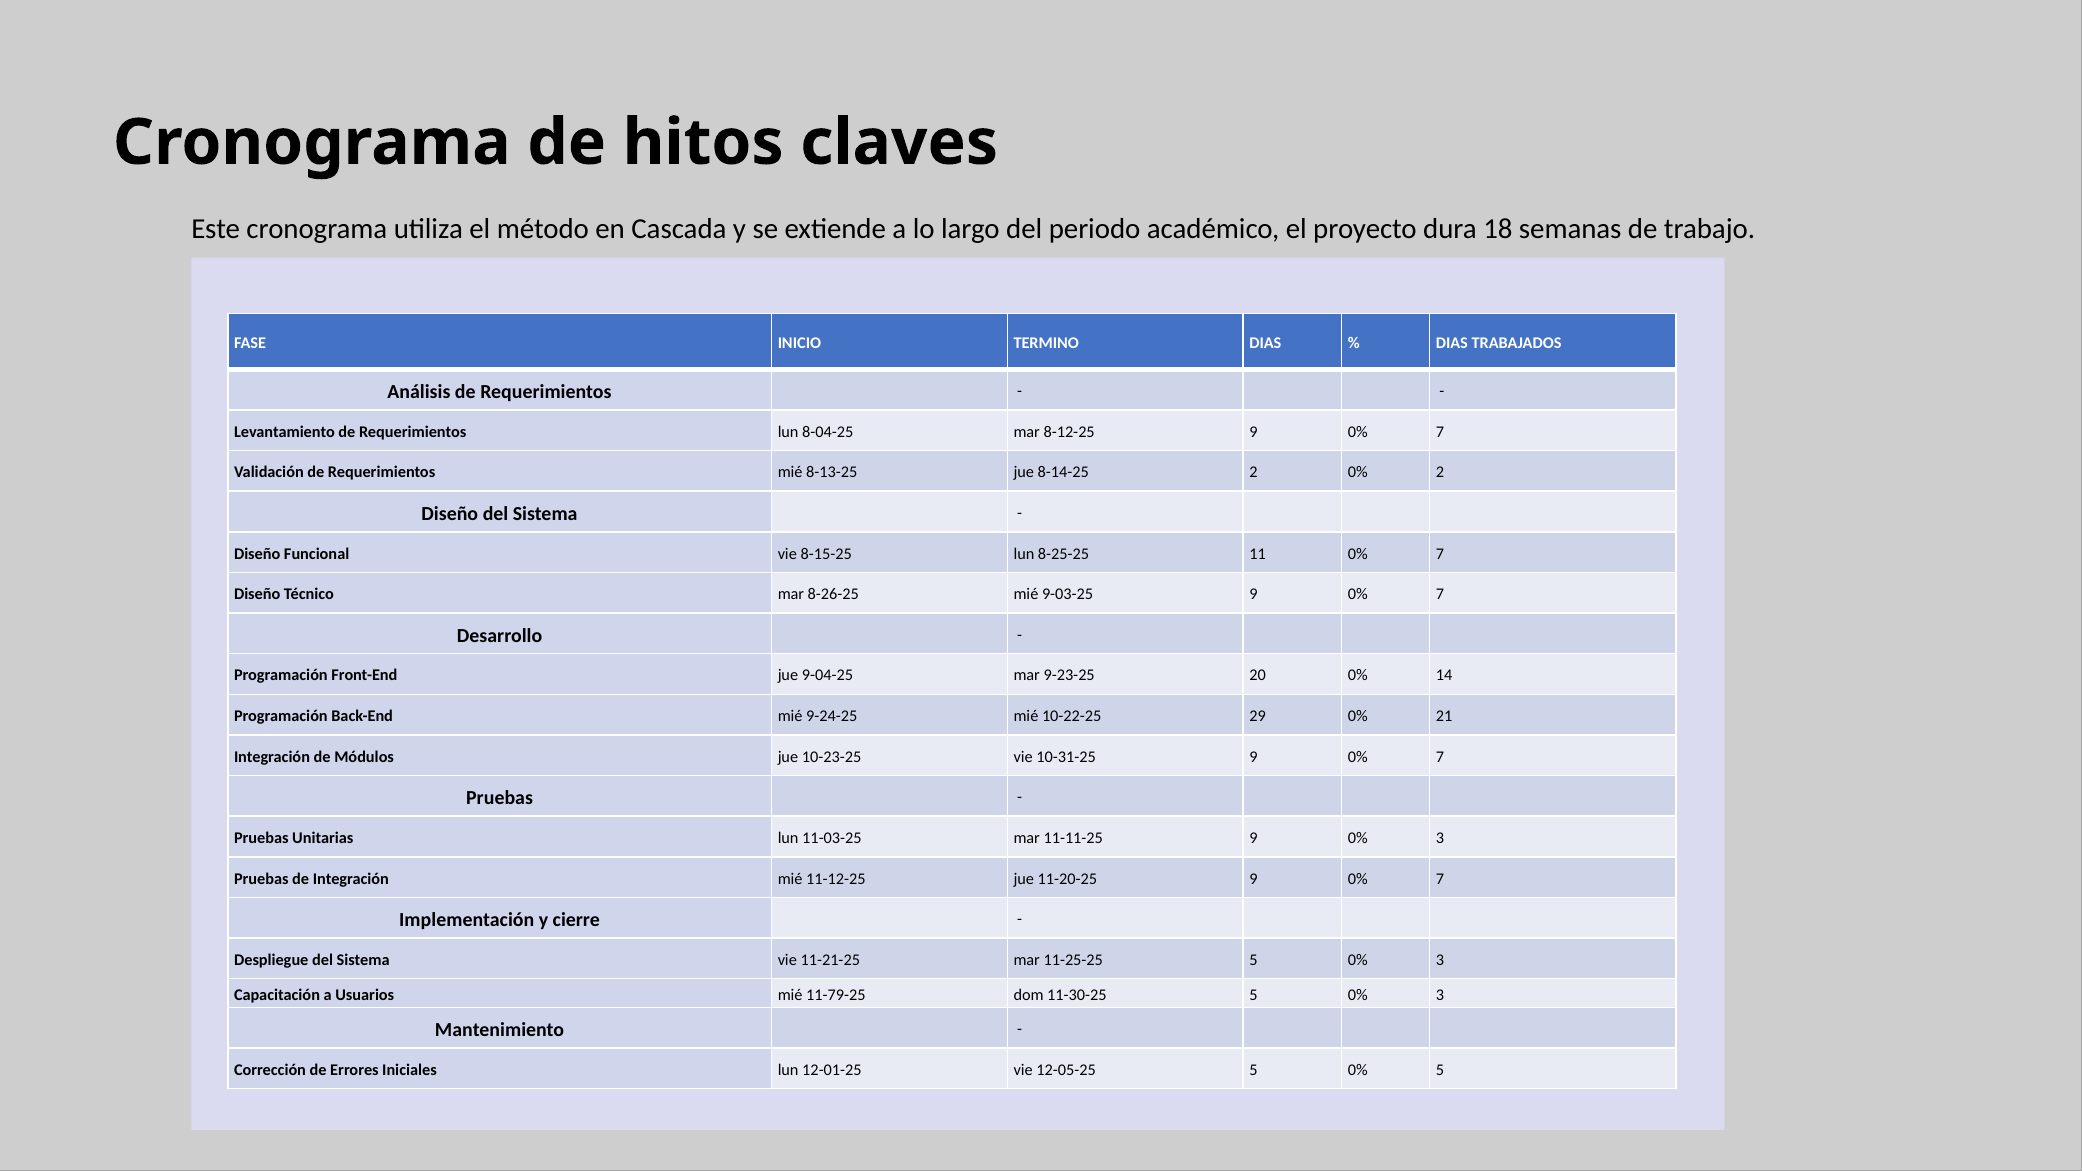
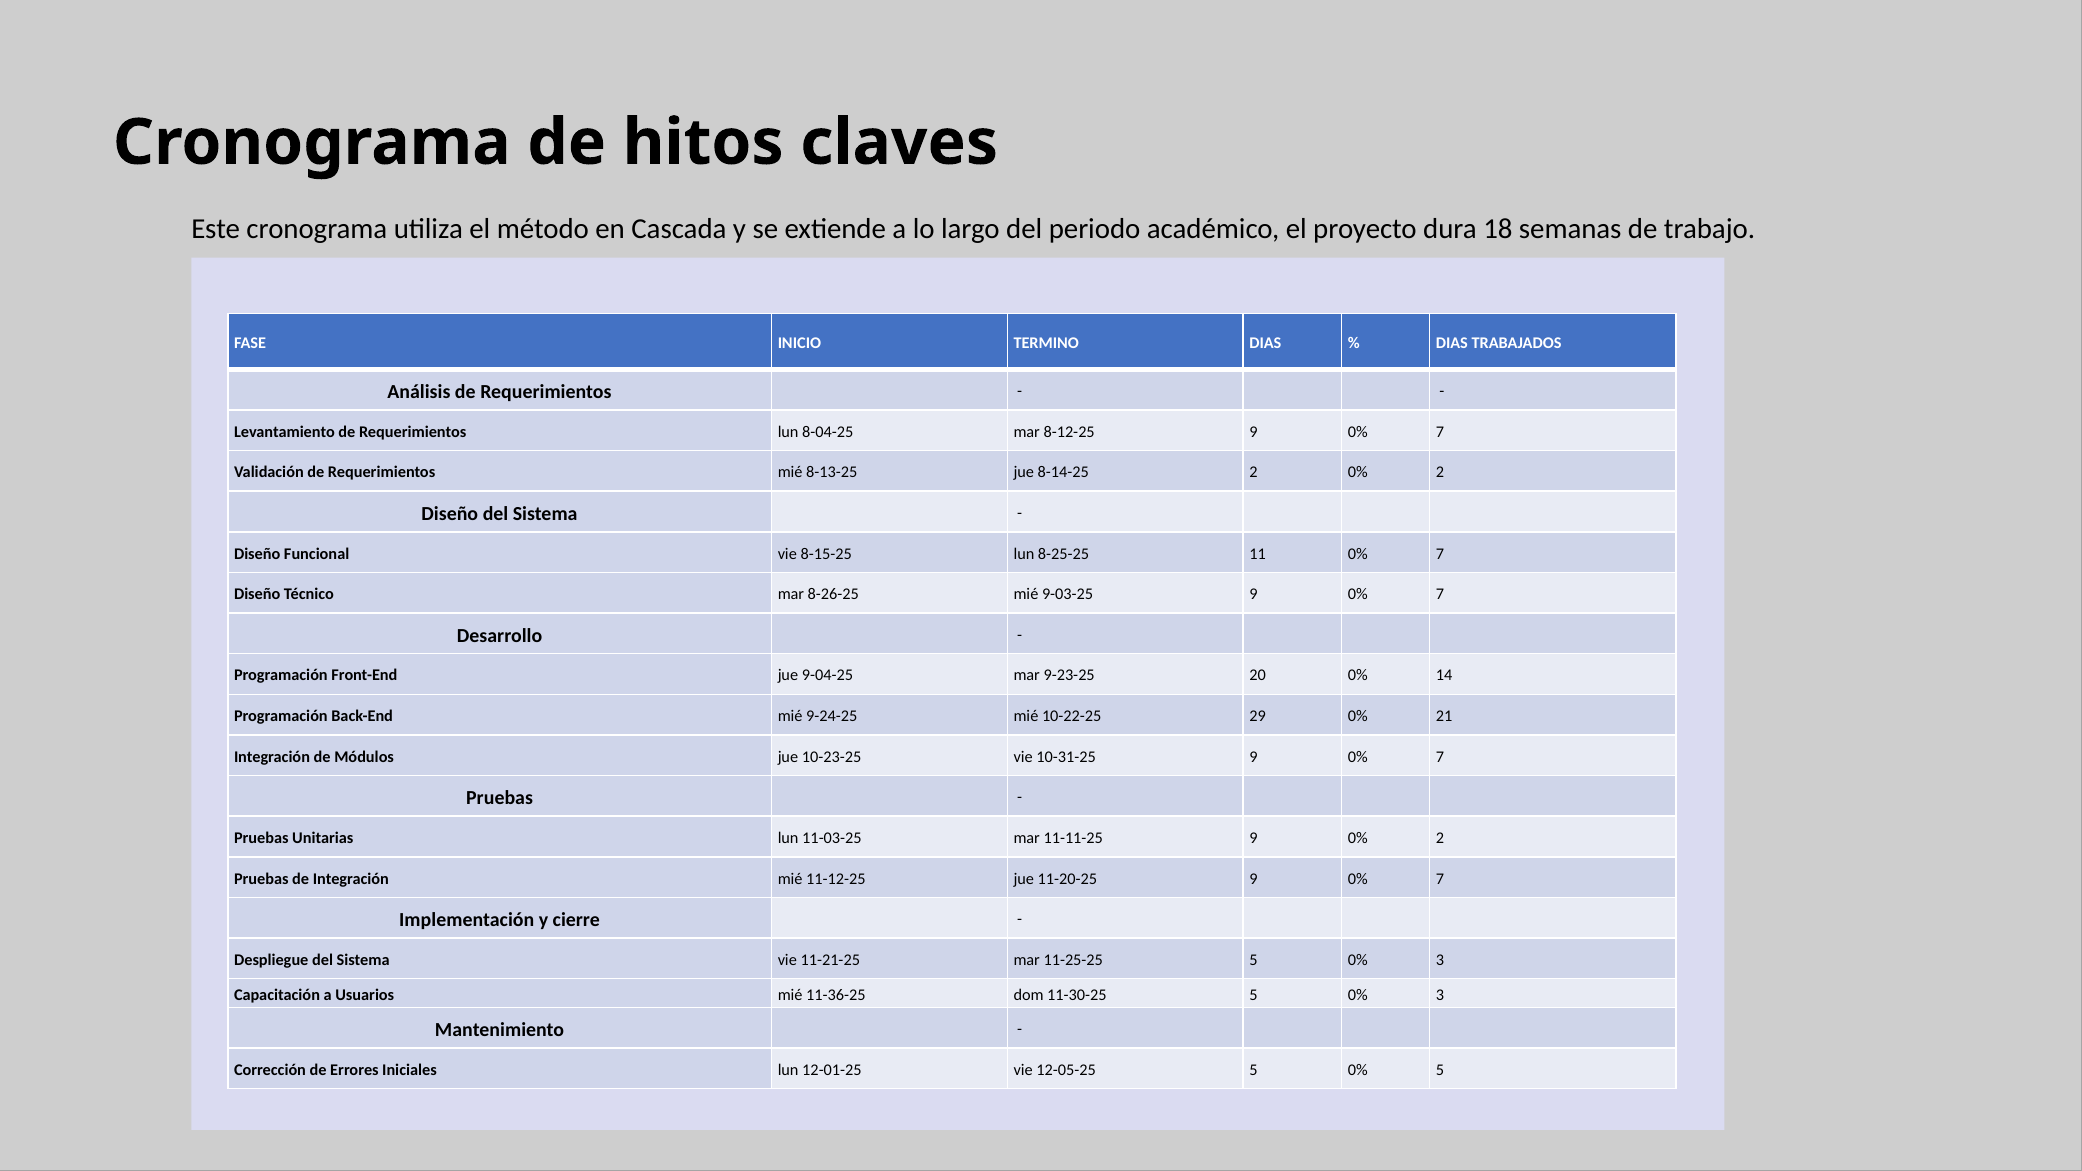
9 0% 3: 3 -> 2 (1440, 838)
11-79-25: 11-79-25 -> 11-36-25 (836, 995)
